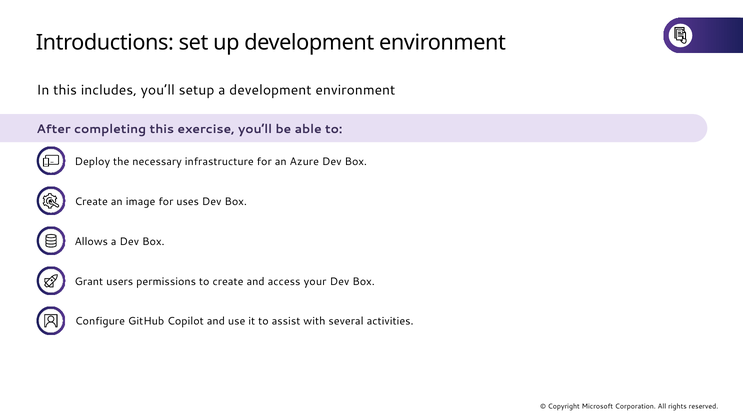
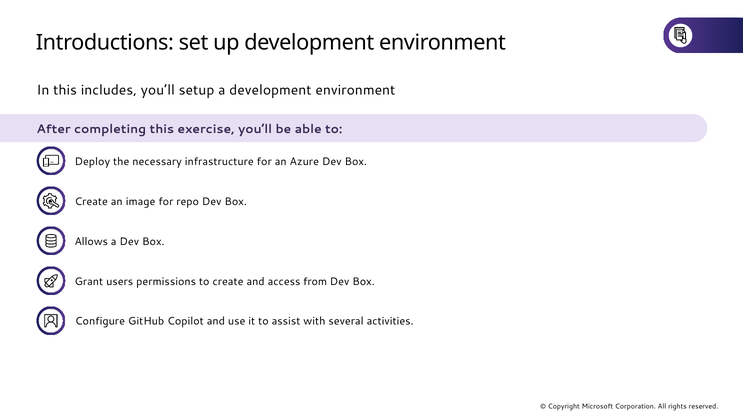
uses: uses -> repo (188, 201)
your: your -> from (315, 281)
